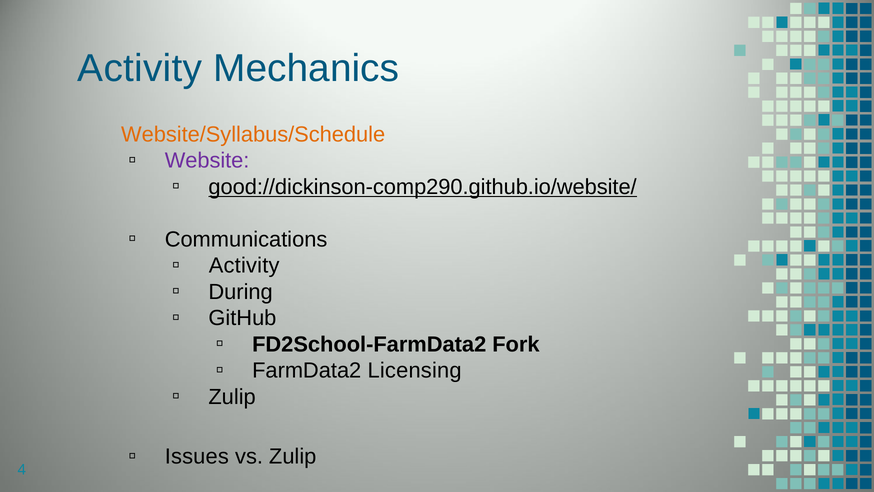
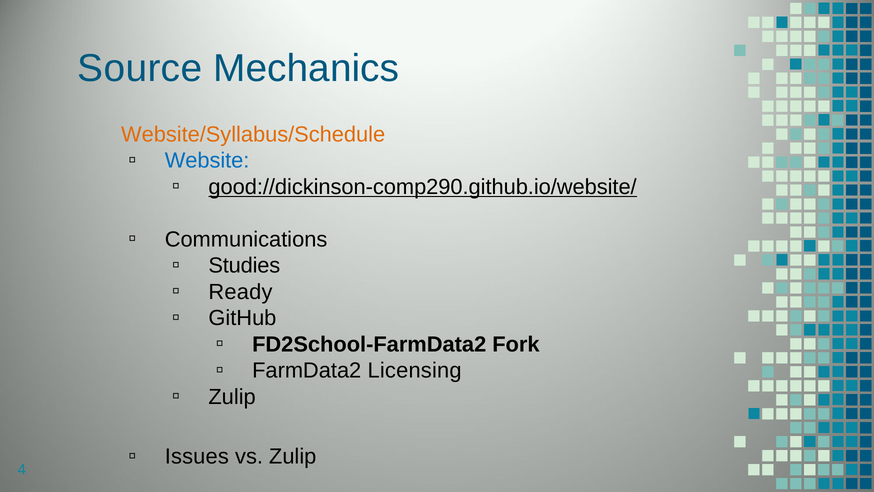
Activity: Activity -> Source (140, 68)
Website colour: purple -> blue (207, 161)
Activity: Activity -> Studies (244, 265)
During: During -> Ready (240, 292)
